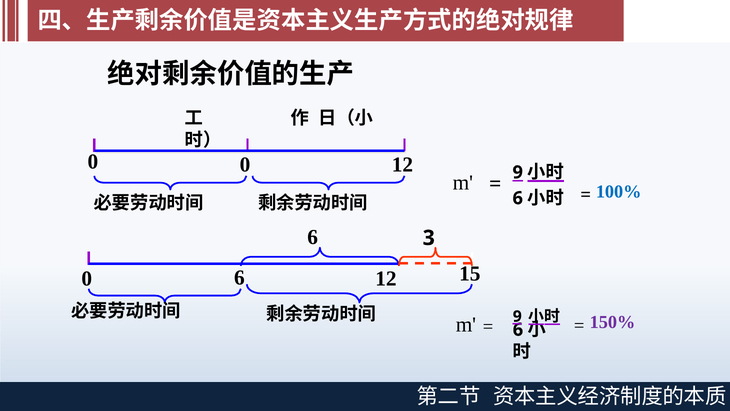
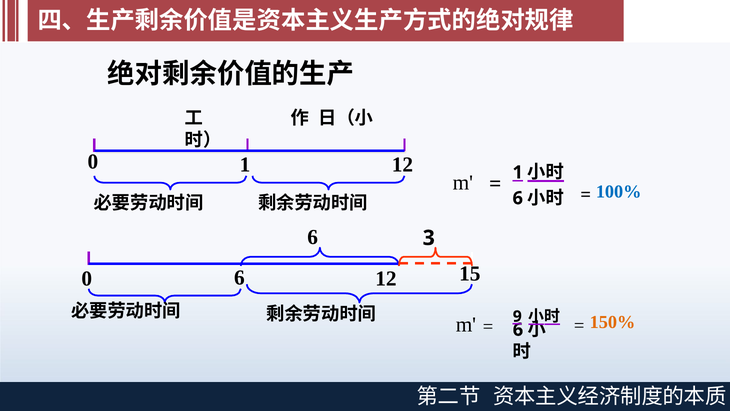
0 0: 0 -> 1 (245, 165)
9: 9 -> 1 (518, 172)
150% colour: purple -> orange (612, 322)
